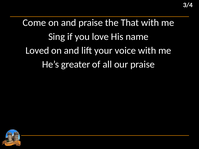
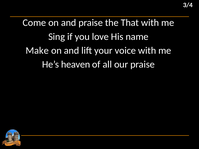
Loved: Loved -> Make (37, 51)
greater: greater -> heaven (76, 65)
